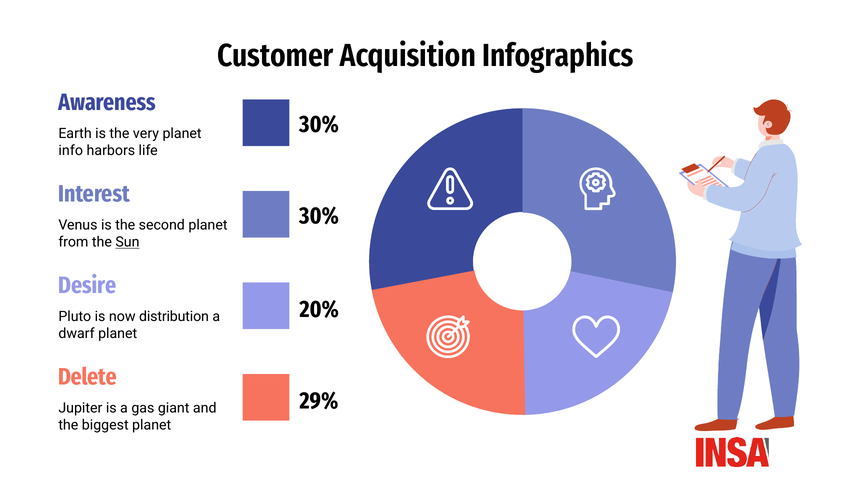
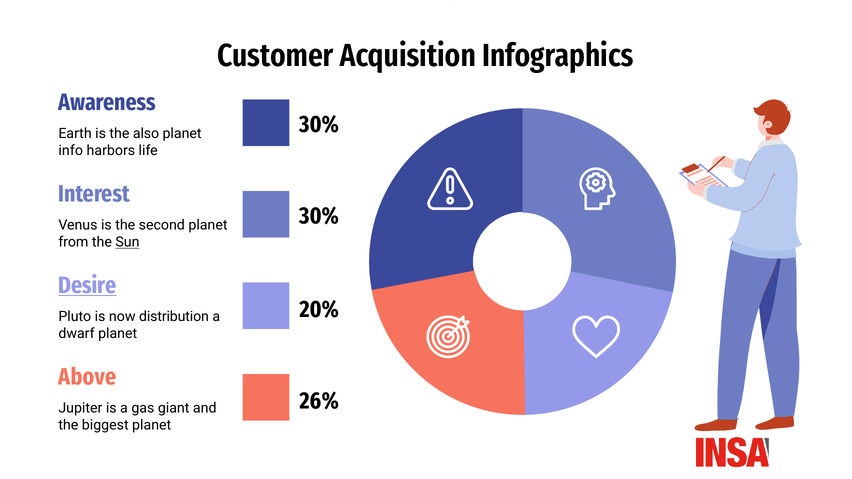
very: very -> also (146, 134)
Desire underline: none -> present (87, 285)
Delete: Delete -> Above (87, 377)
29%: 29% -> 26% (319, 401)
